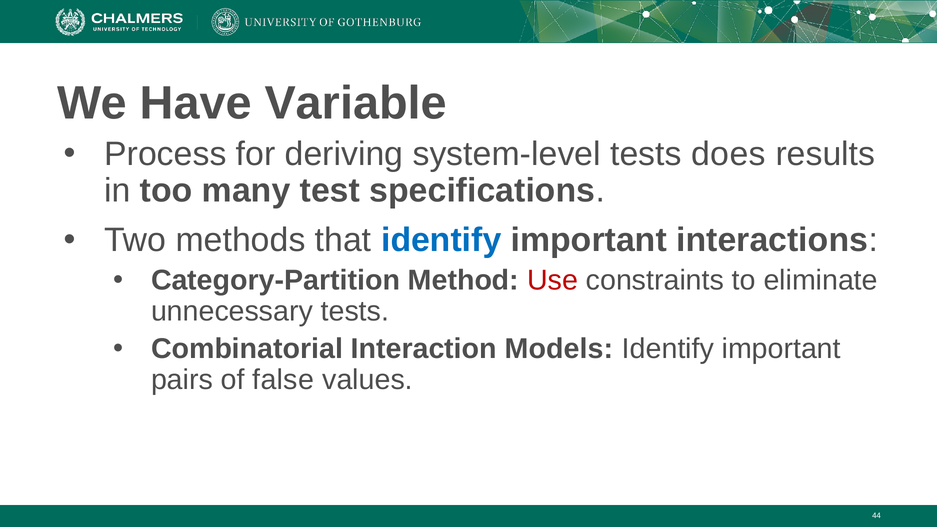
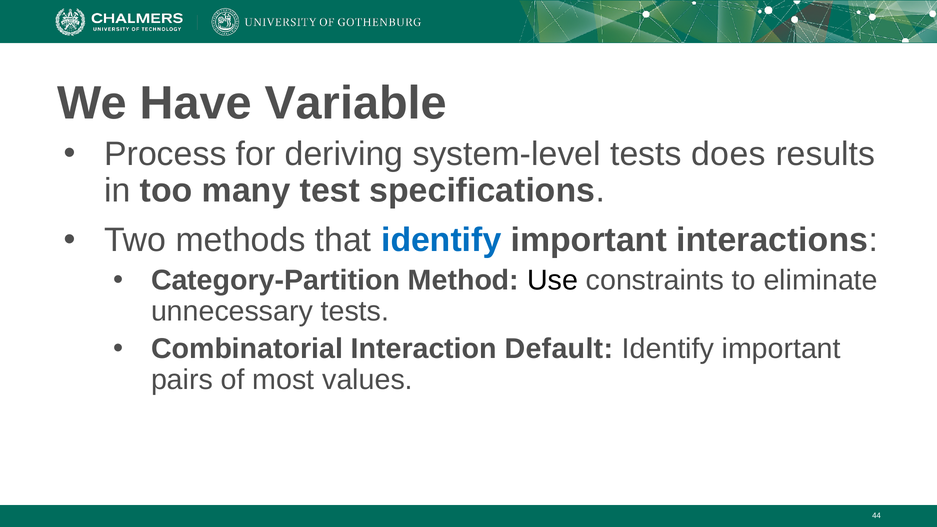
Use colour: red -> black (553, 280)
Models: Models -> Default (559, 349)
false: false -> most (283, 380)
